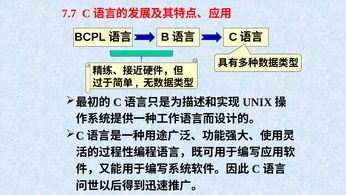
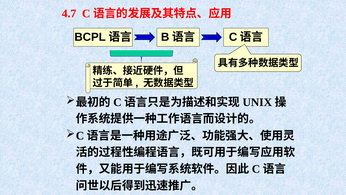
7.7: 7.7 -> 4.7 (69, 14)
